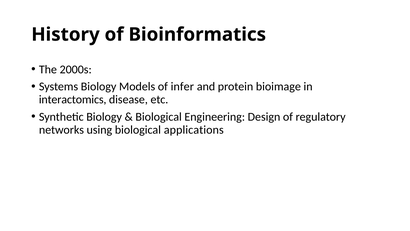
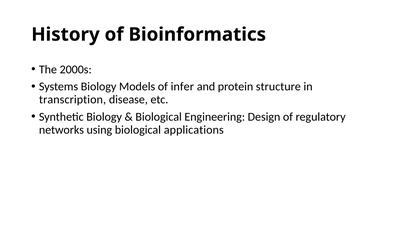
bioimage: bioimage -> structure (278, 87)
interactomics: interactomics -> transcription (73, 99)
